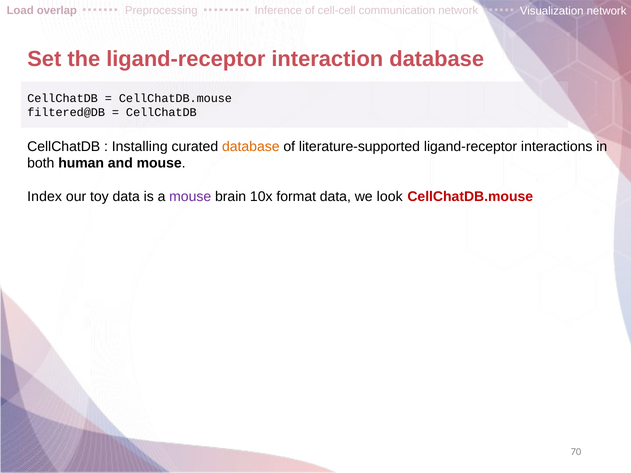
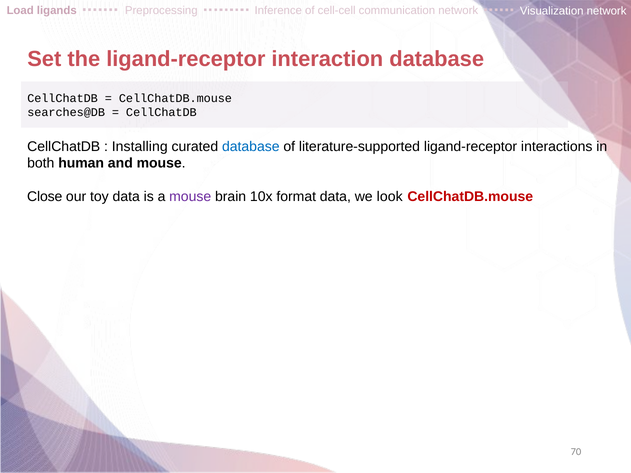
overlap: overlap -> ligands (57, 10)
filtered@DB: filtered@DB -> searches@DB (66, 113)
database colour: orange -> blue (251, 146)
Index: Index -> Close (45, 197)
